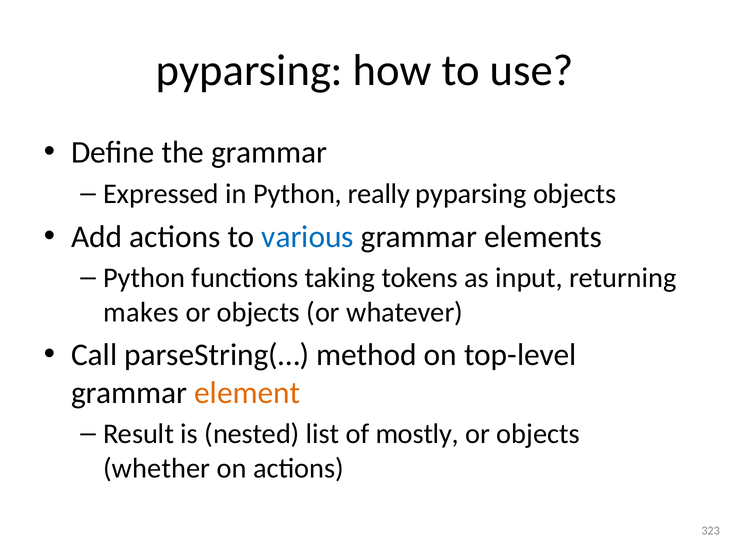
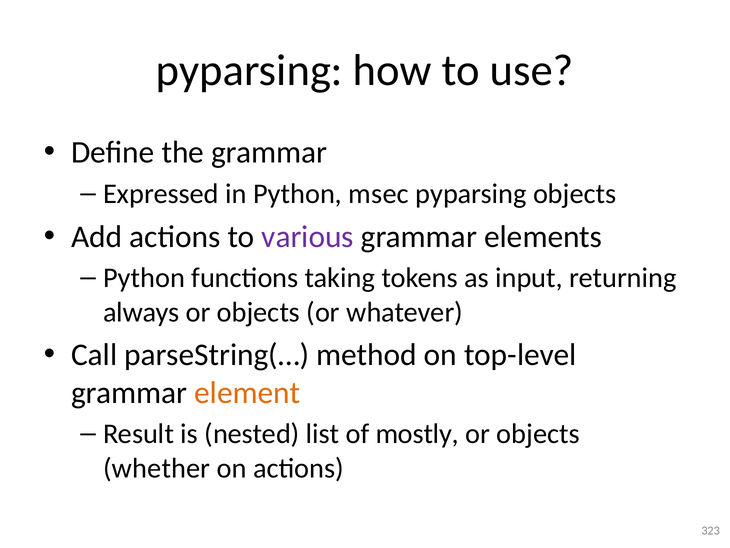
really: really -> msec (379, 194)
various colour: blue -> purple (308, 236)
makes: makes -> always (141, 312)
